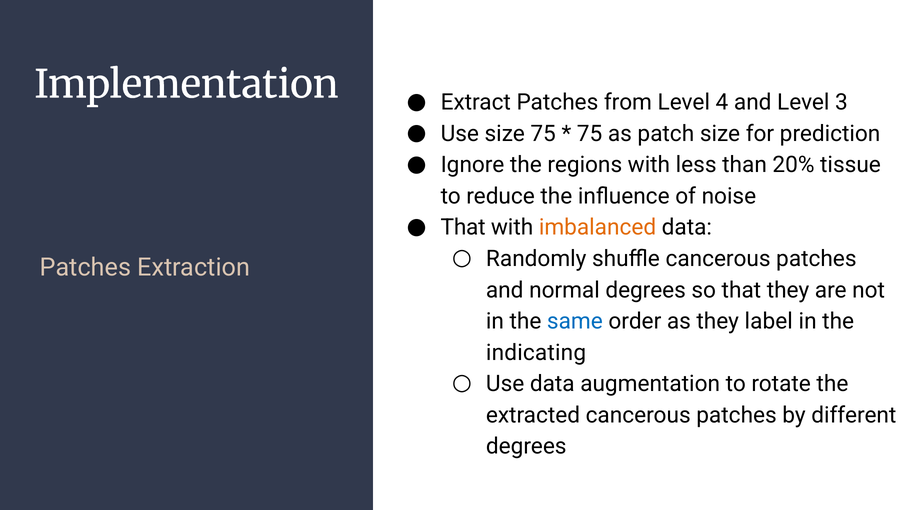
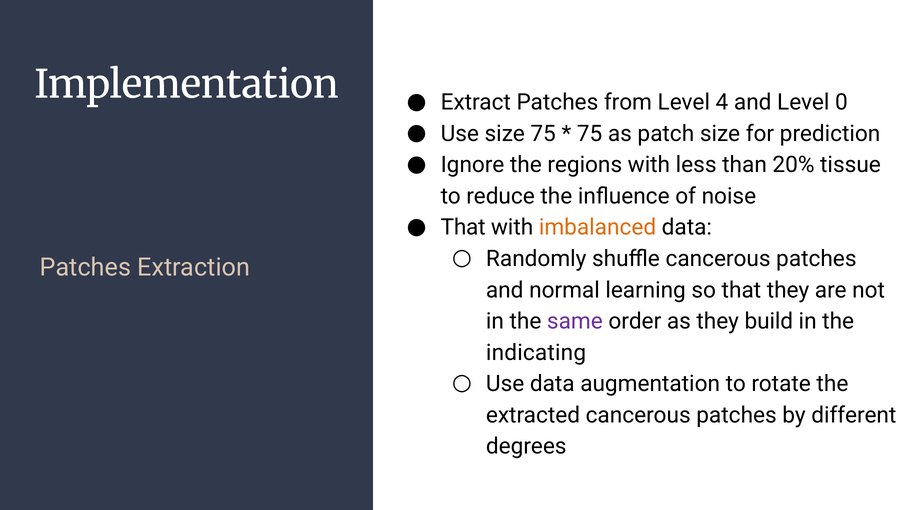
3: 3 -> 0 (841, 102)
normal degrees: degrees -> learning (646, 290)
same colour: blue -> purple (575, 321)
label: label -> build (769, 321)
